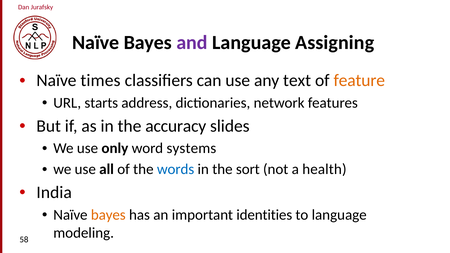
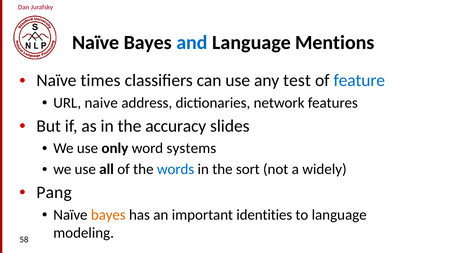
and colour: purple -> blue (192, 42)
Assigning: Assigning -> Mentions (335, 42)
text: text -> test (297, 81)
feature colour: orange -> blue (359, 81)
starts: starts -> naive (101, 103)
health: health -> widely (324, 169)
India: India -> Pang (54, 193)
